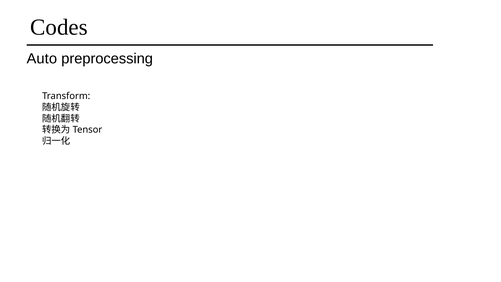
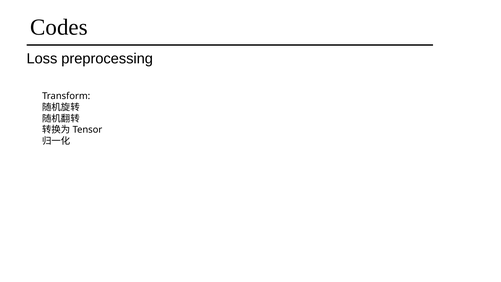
Auto: Auto -> Loss (42, 59)
